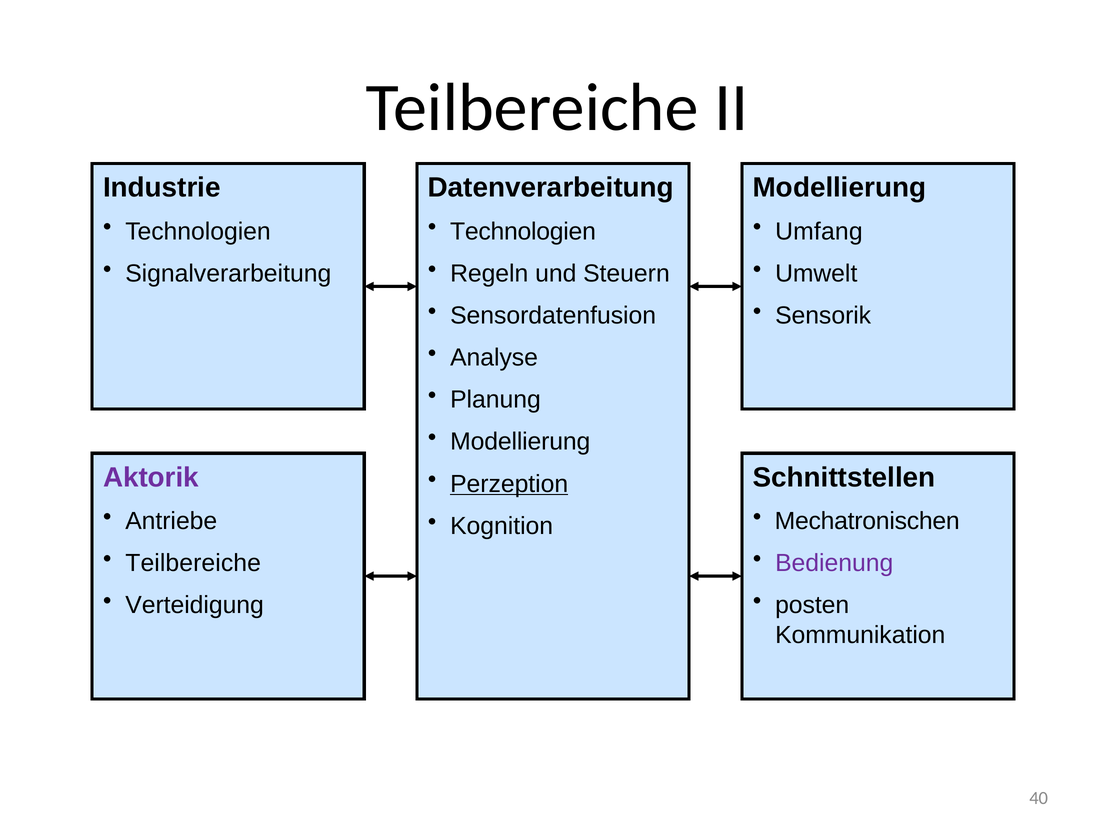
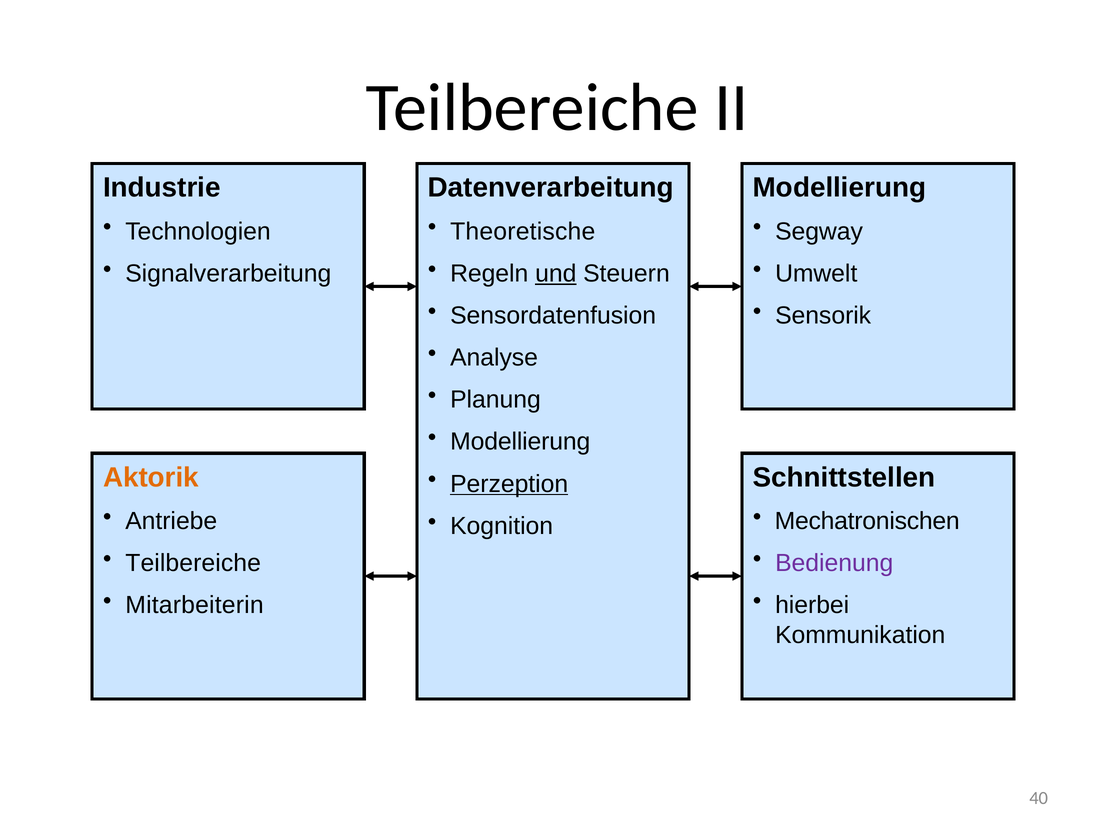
Technologien: Technologien -> Theoretische (523, 231)
Umfang: Umfang -> Segway (819, 231)
und underline: none -> present (556, 274)
Aktorik colour: purple -> orange (151, 477)
Verteidigung: Verteidigung -> Mitarbeiterin (194, 605)
posten: posten -> hierbei (812, 605)
